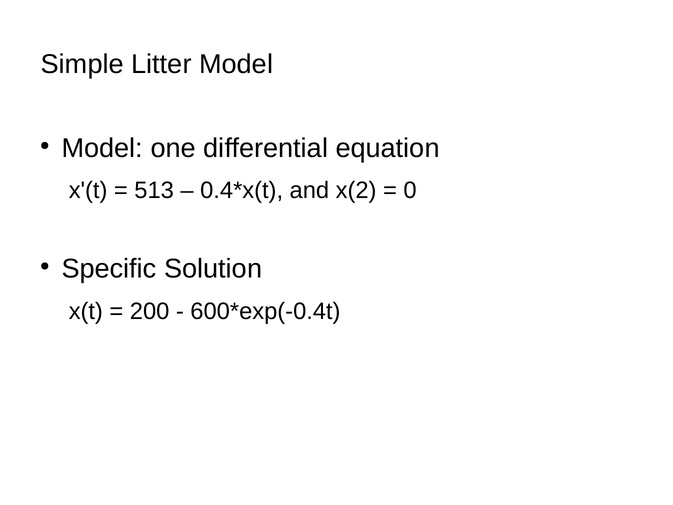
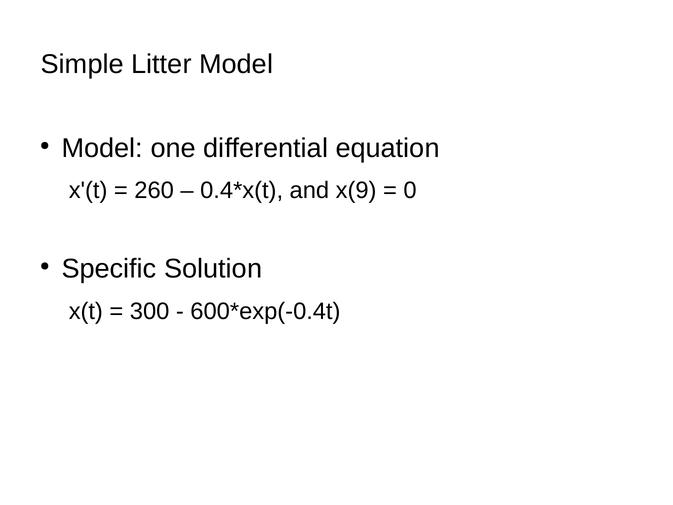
513: 513 -> 260 (154, 190)
x(2: x(2 -> x(9 (356, 190)
200: 200 -> 300 (150, 311)
